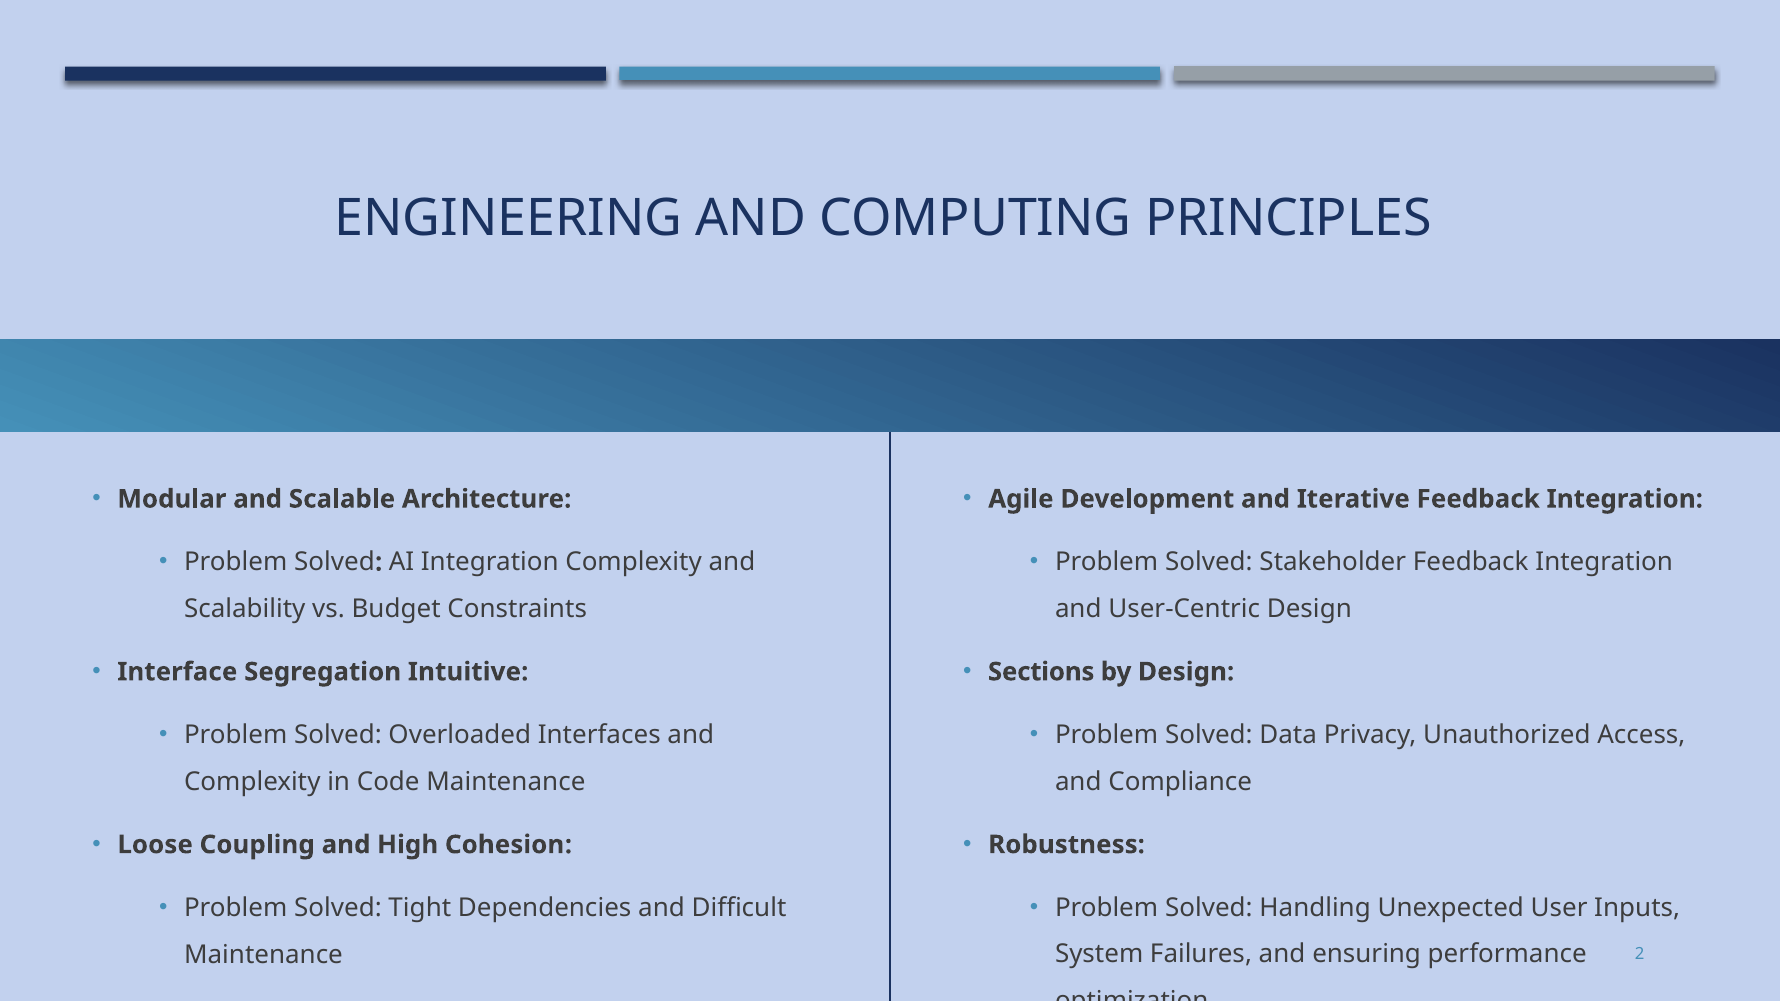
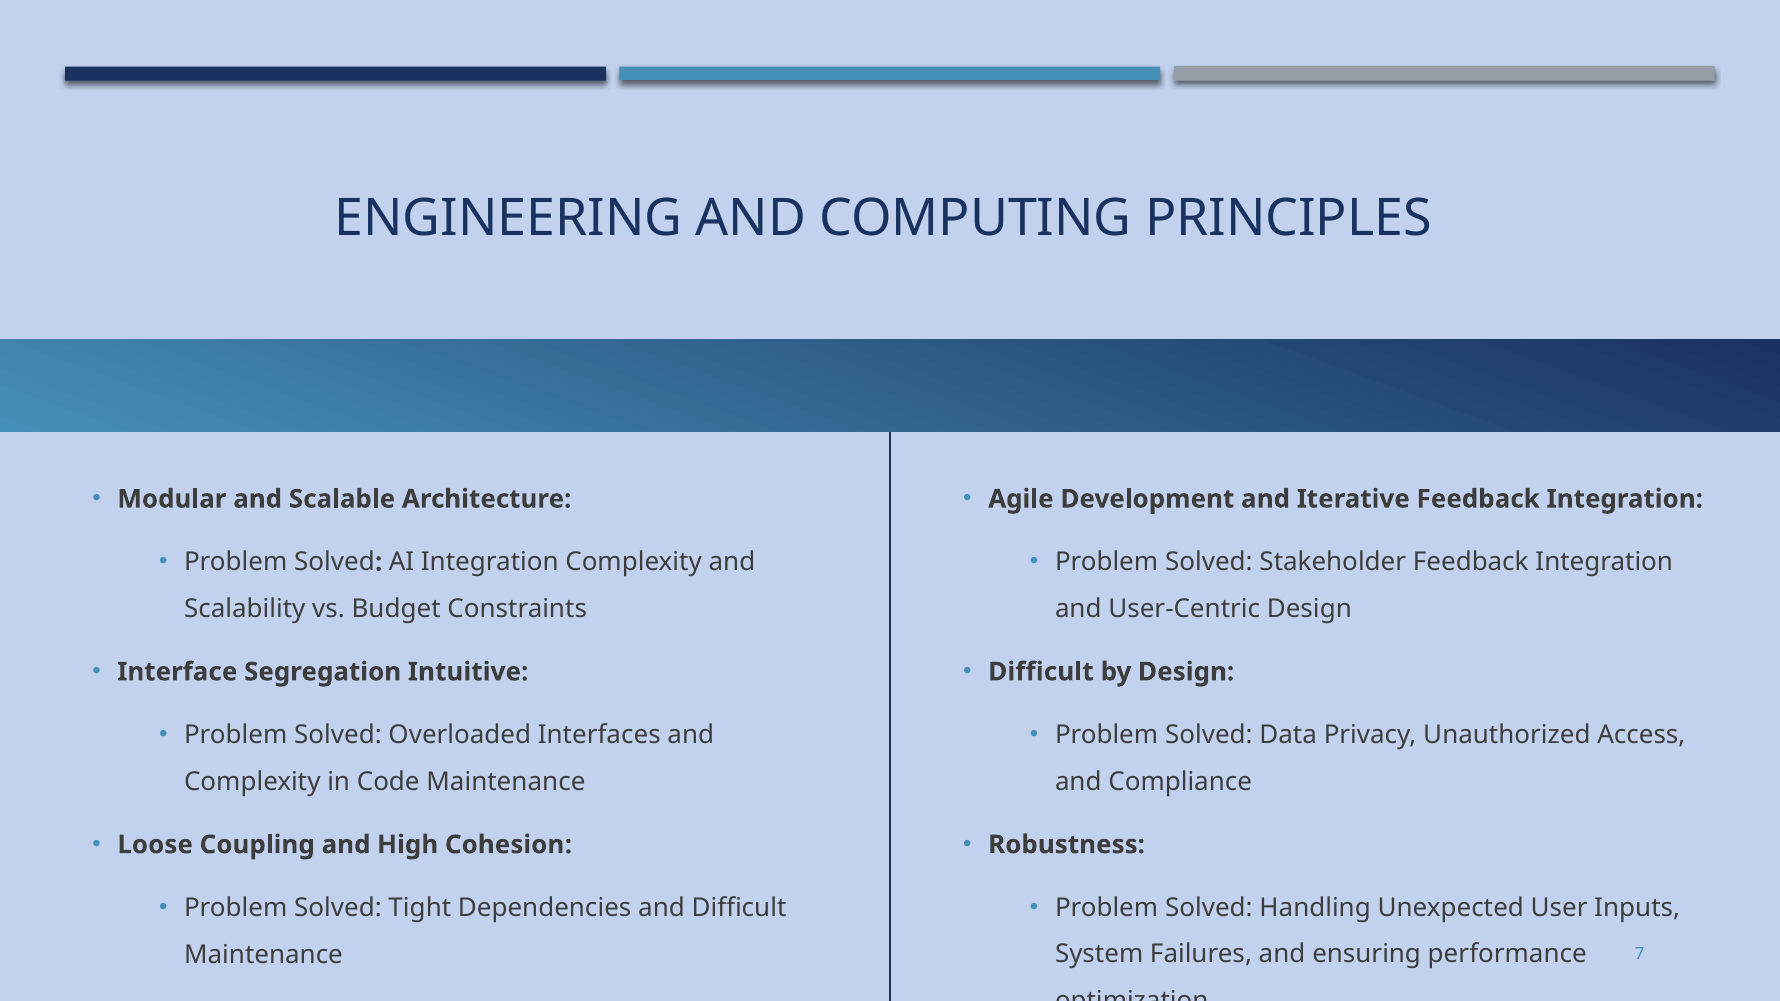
Sections: Sections -> Difficult (1041, 672)
2: 2 -> 7 (1640, 954)
